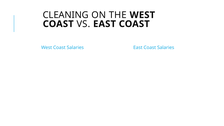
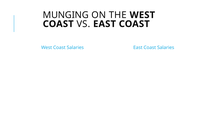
CLEANING: CLEANING -> MUNGING (66, 15)
